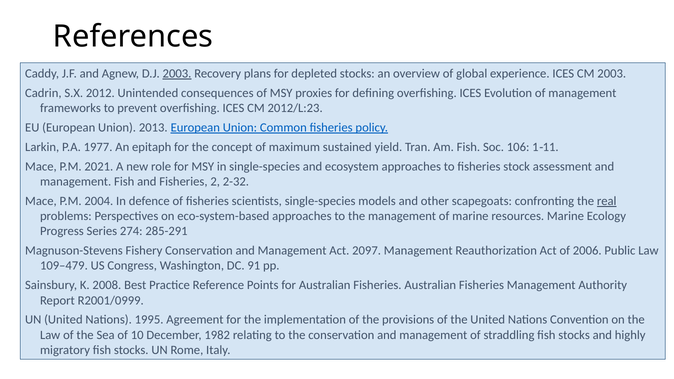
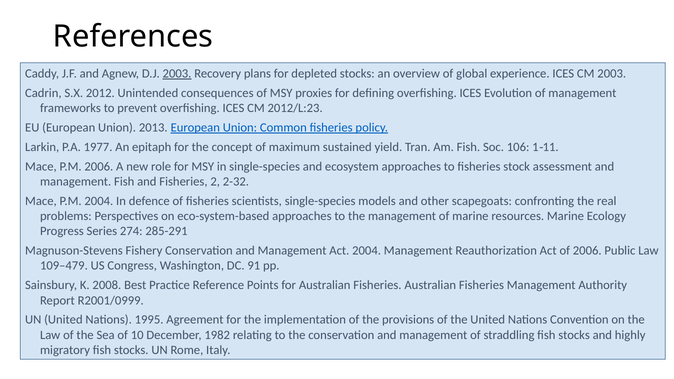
P.M 2021: 2021 -> 2006 (99, 166)
real underline: present -> none (607, 201)
Act 2097: 2097 -> 2004 (367, 251)
